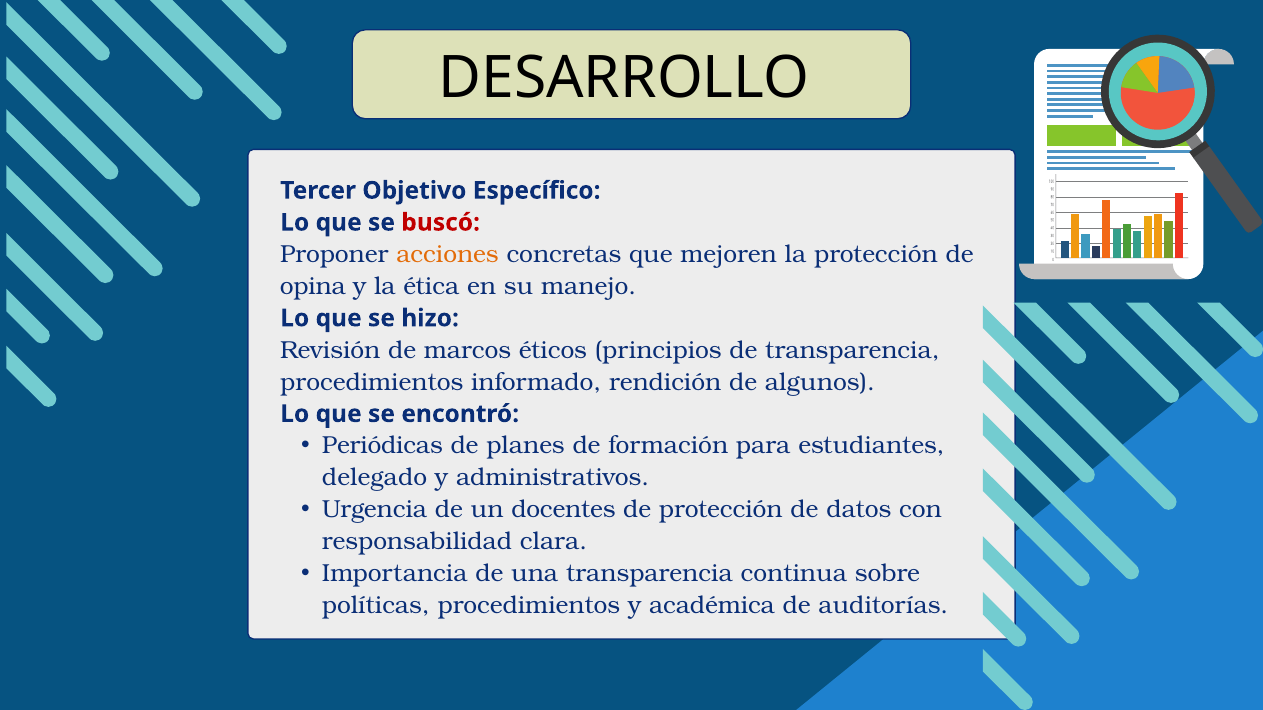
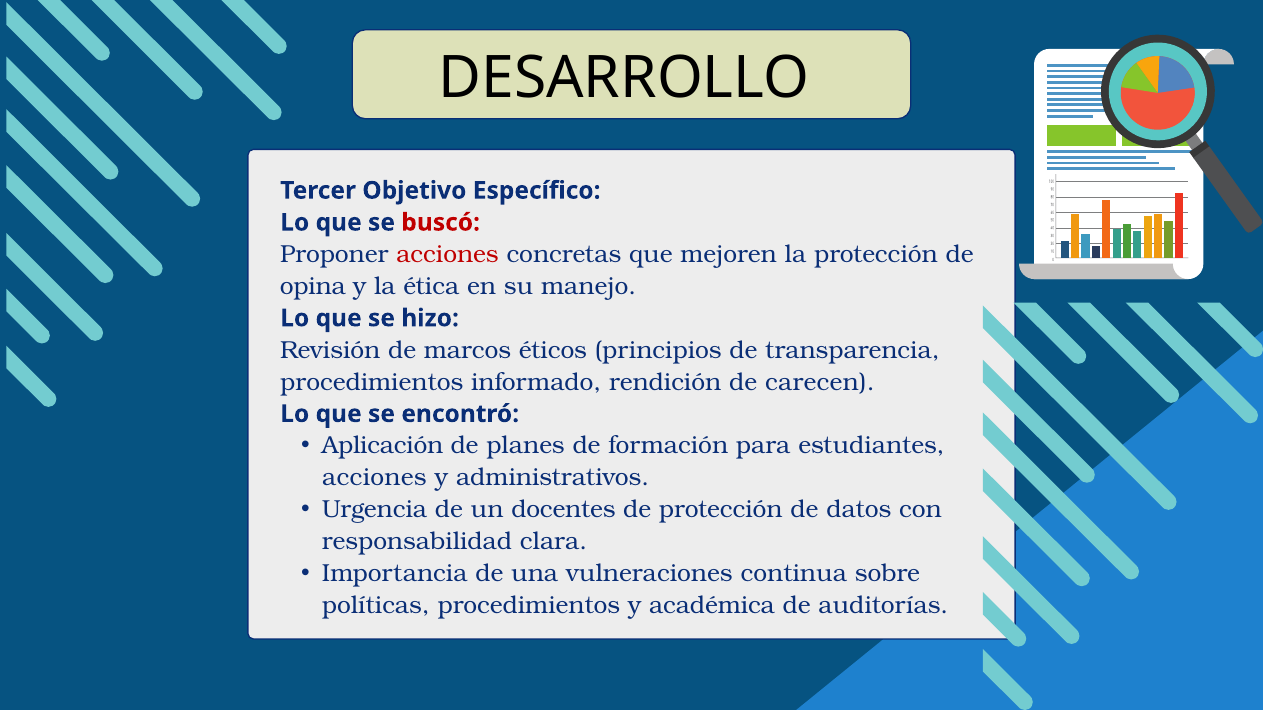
acciones colour: orange -> red (448, 255)
algunos: algunos -> carecen (820, 382)
Periódicas: Periódicas -> Aplicación (382, 446)
delegado: delegado -> acciones (374, 478)
una transparencia: transparencia -> vulneraciones (649, 574)
